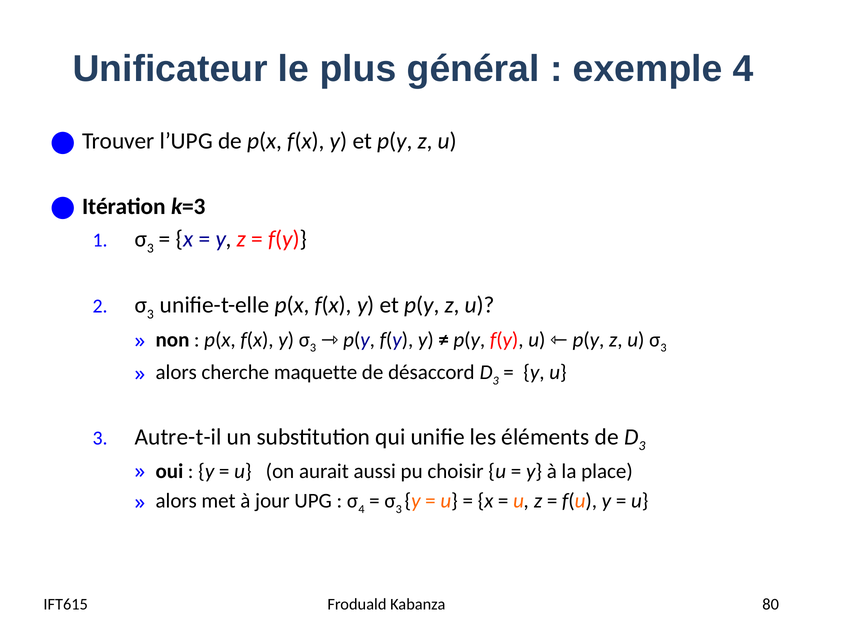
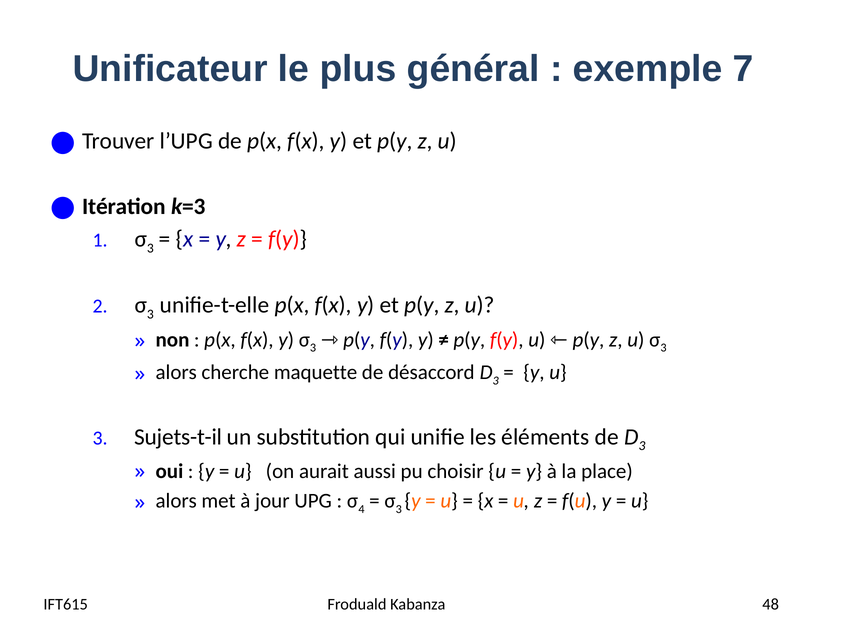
exemple 4: 4 -> 7 (743, 69)
Autre-t-il: Autre-t-il -> Sujets-t-il (178, 437)
80: 80 -> 48 (771, 604)
